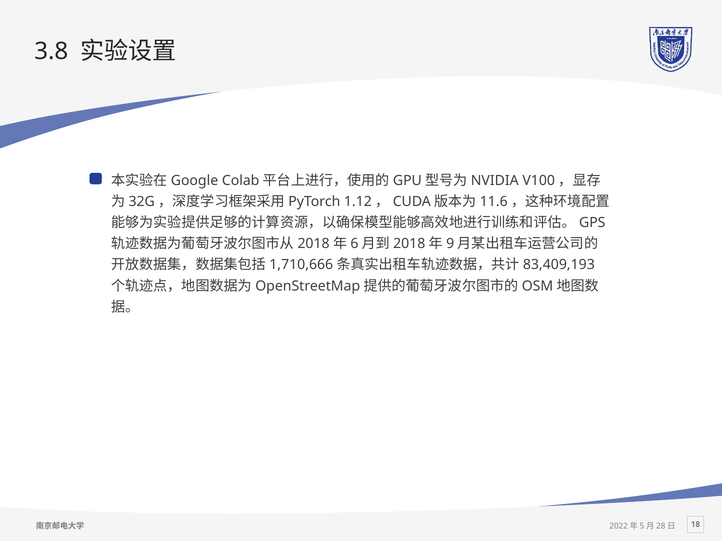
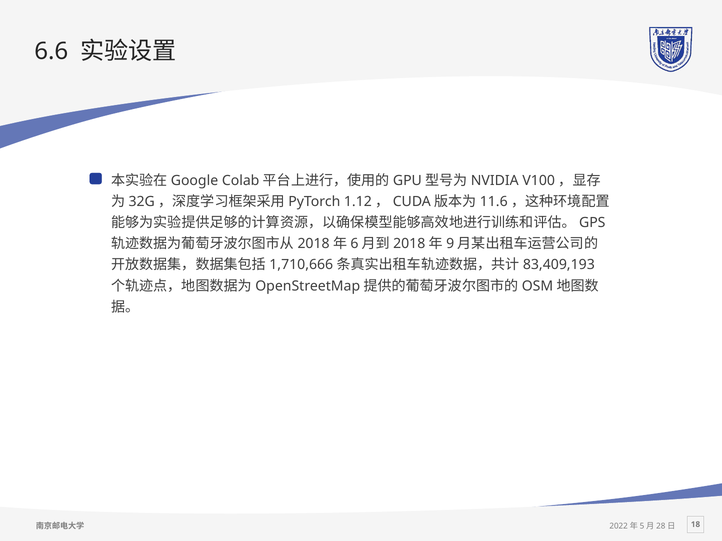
3.8: 3.8 -> 6.6 (51, 51)
